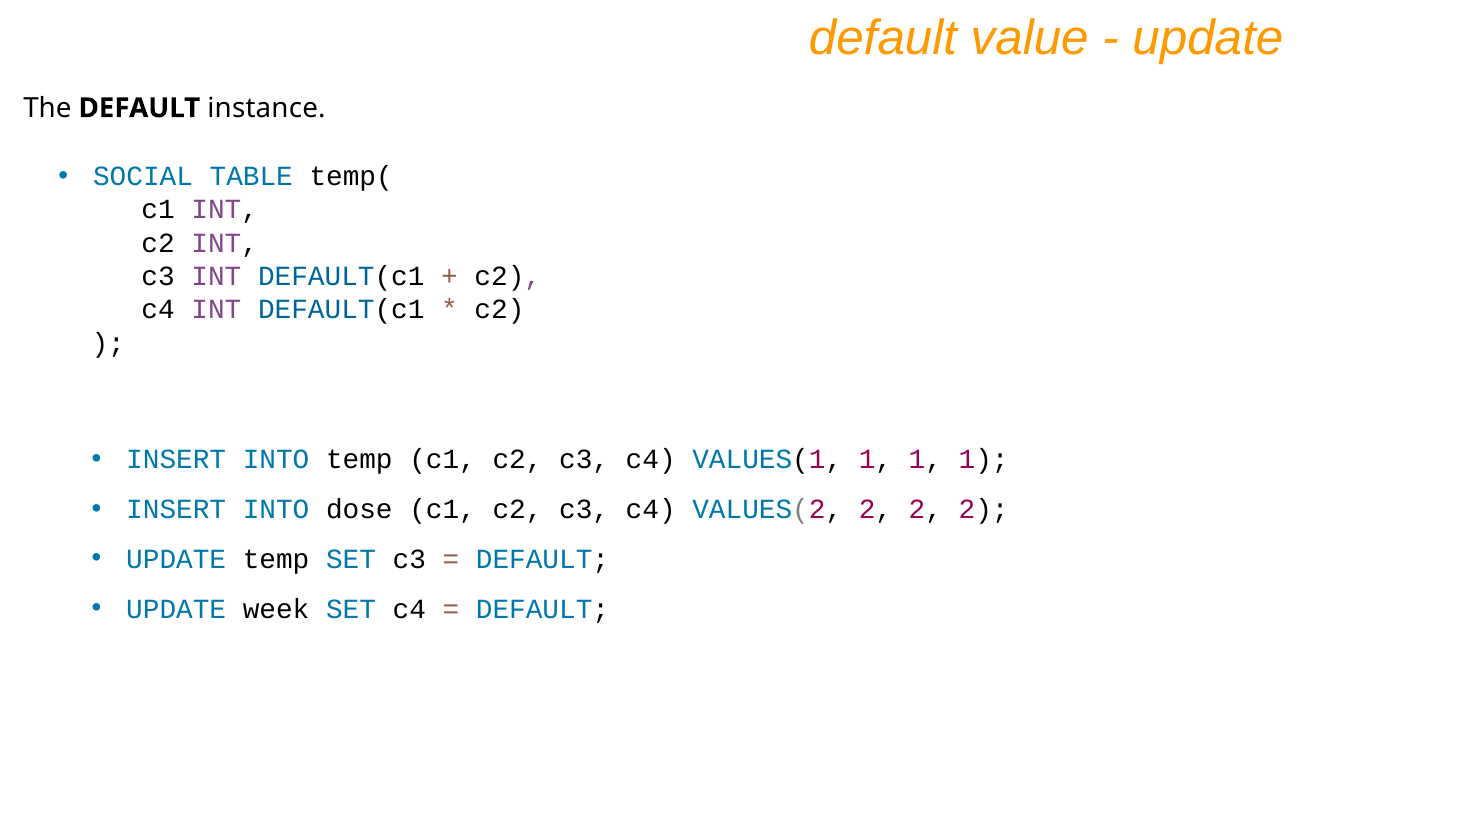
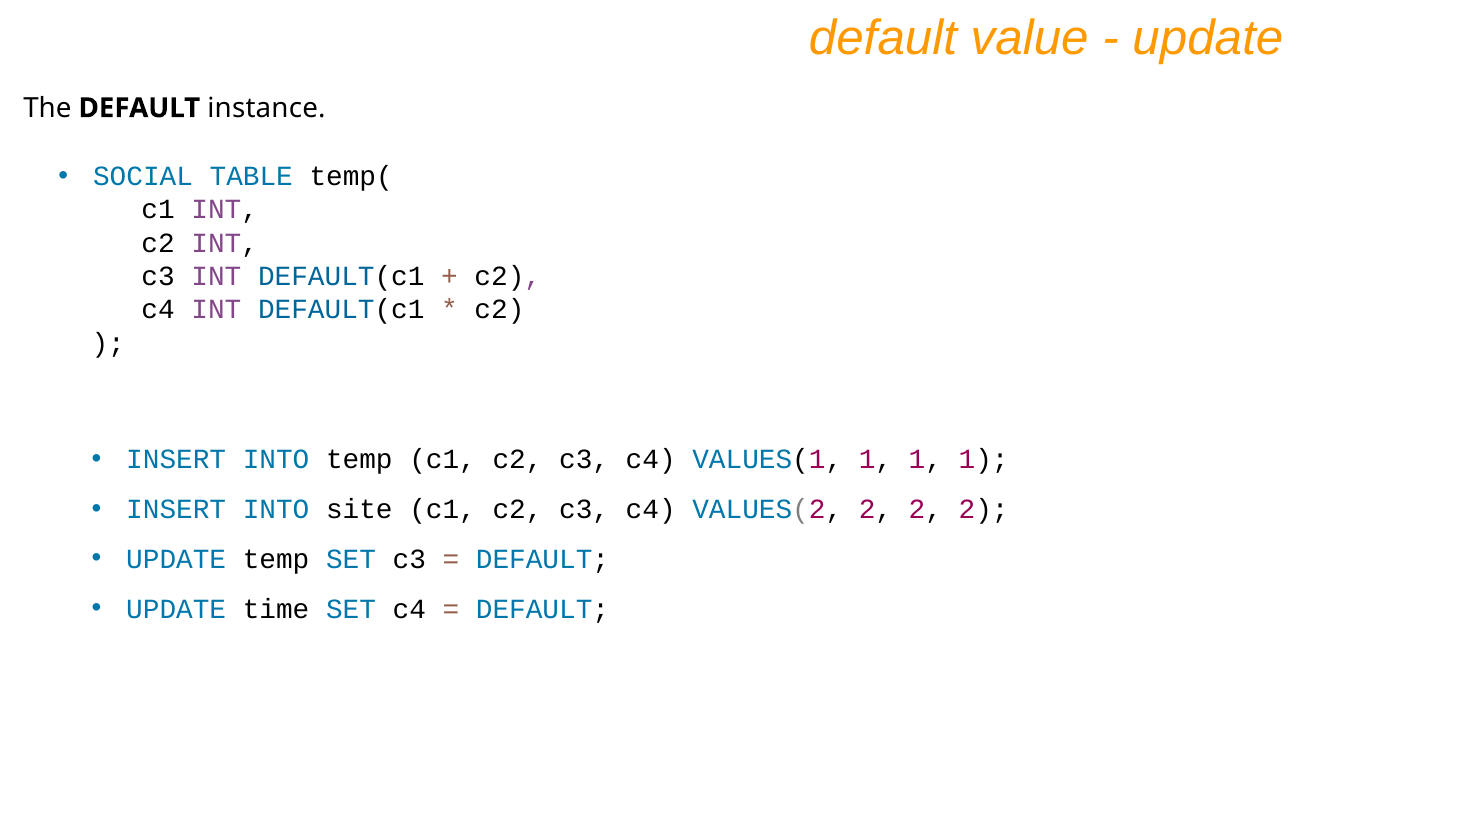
dose: dose -> site (359, 510)
week: week -> time (276, 610)
